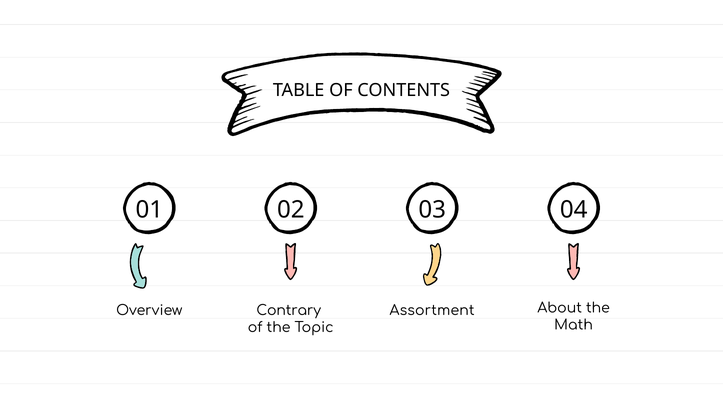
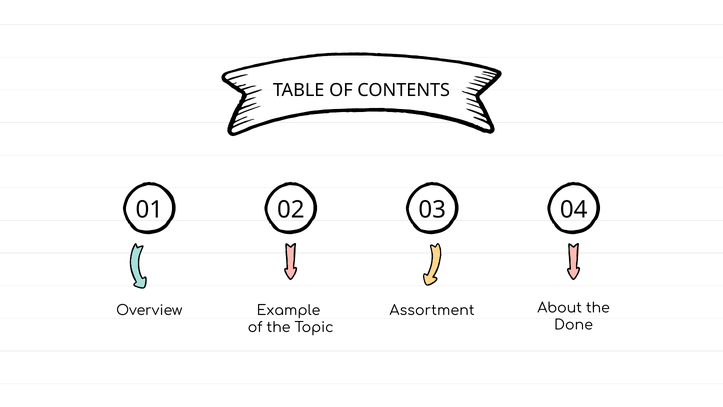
Contrary: Contrary -> Example (289, 310)
Math: Math -> Done (574, 325)
